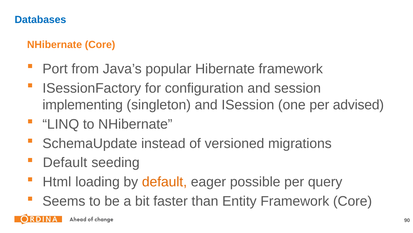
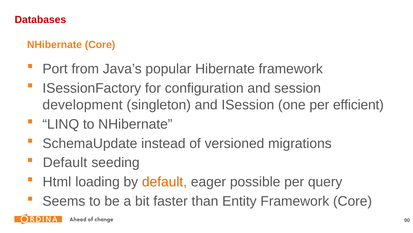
Databases colour: blue -> red (40, 20)
implementing: implementing -> development (83, 104)
advised: advised -> efficient (358, 104)
